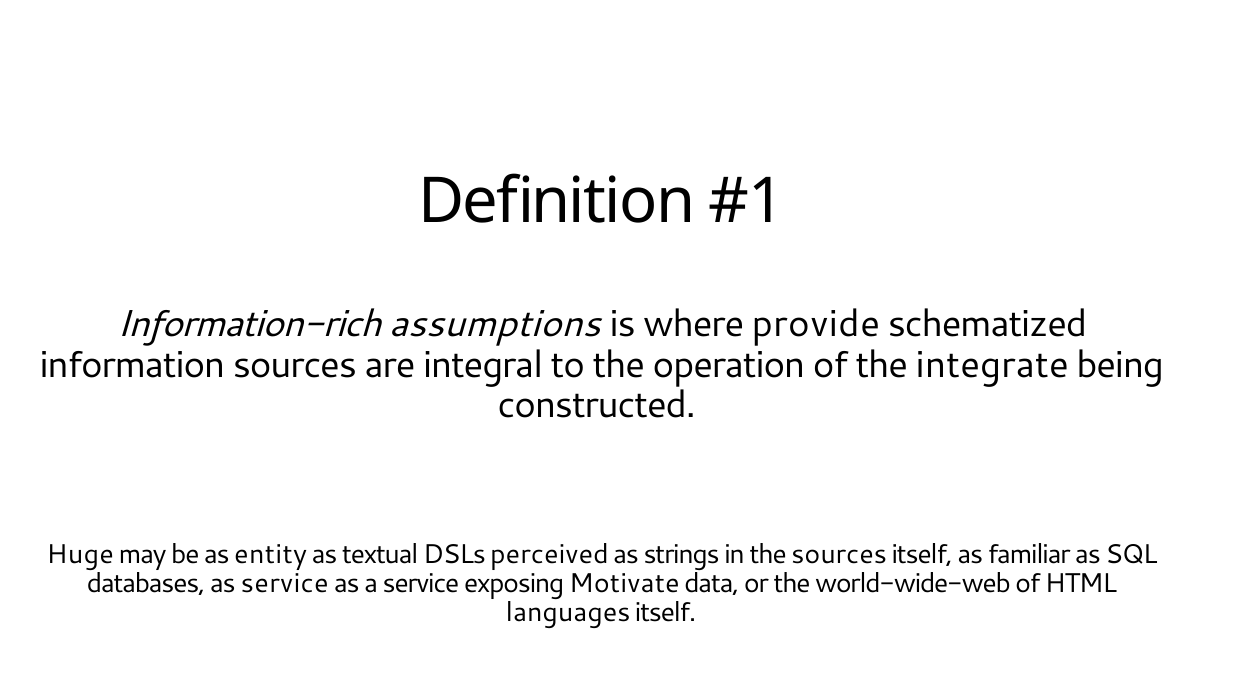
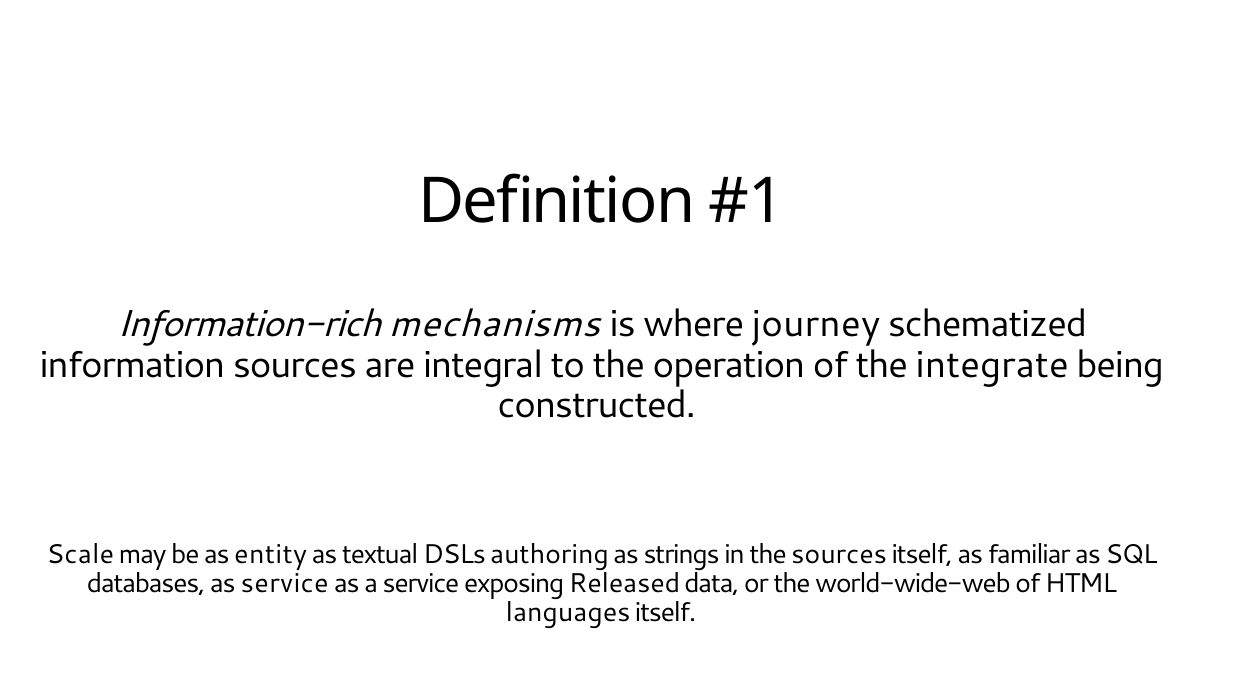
assumptions: assumptions -> mechanisms (494, 325)
provide: provide -> journey (816, 325)
Huge: Huge -> Scale (80, 555)
perceived: perceived -> authoring (550, 555)
Motivate: Motivate -> Released (624, 584)
